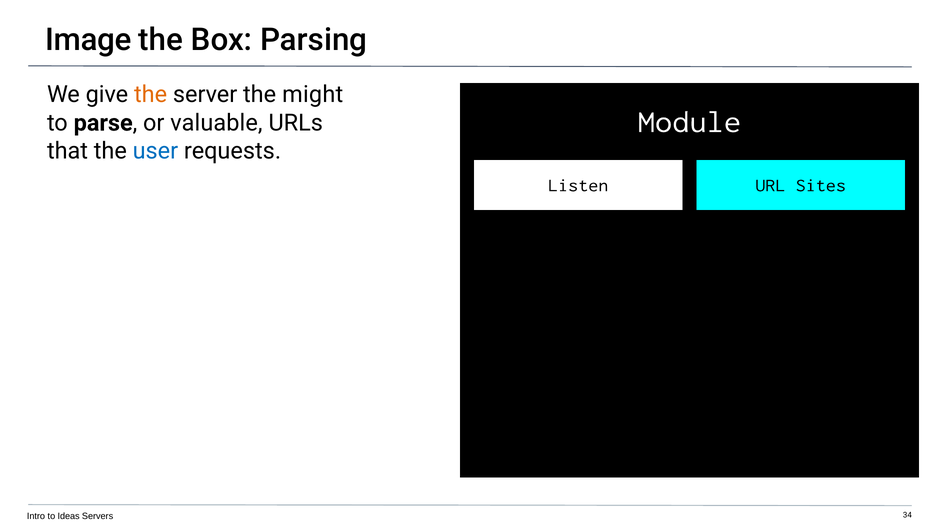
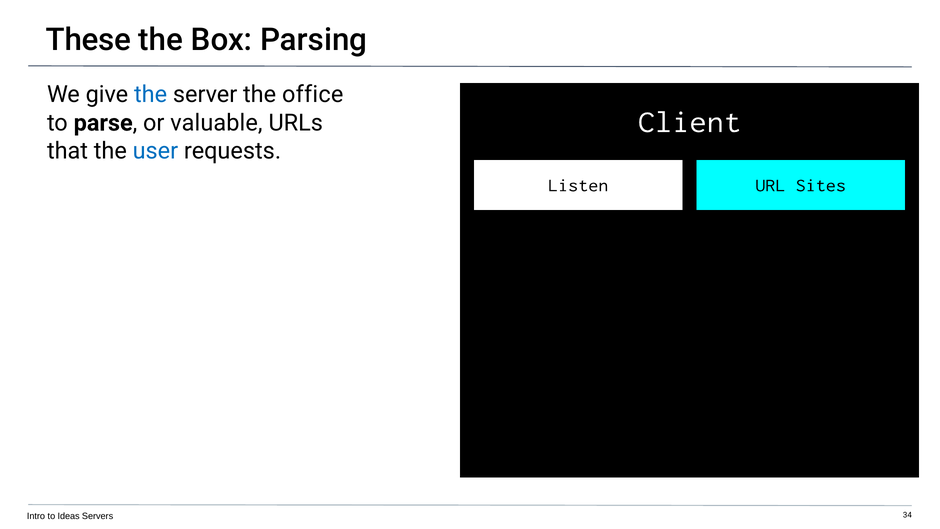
Image: Image -> These (88, 40)
the colour: orange -> blue (151, 95)
might: might -> office (313, 95)
Module: Module -> Client (689, 122)
